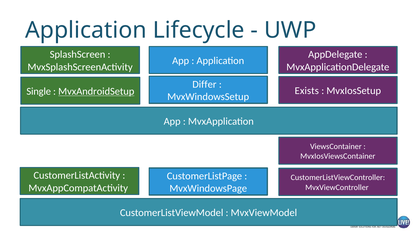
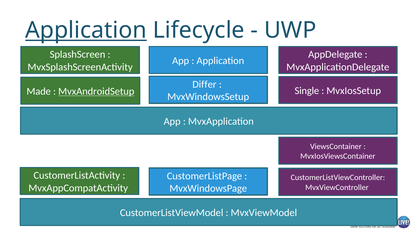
Application underline: none -> present (86, 30)
Exists: Exists -> Single (307, 91)
Single: Single -> Made (39, 91)
